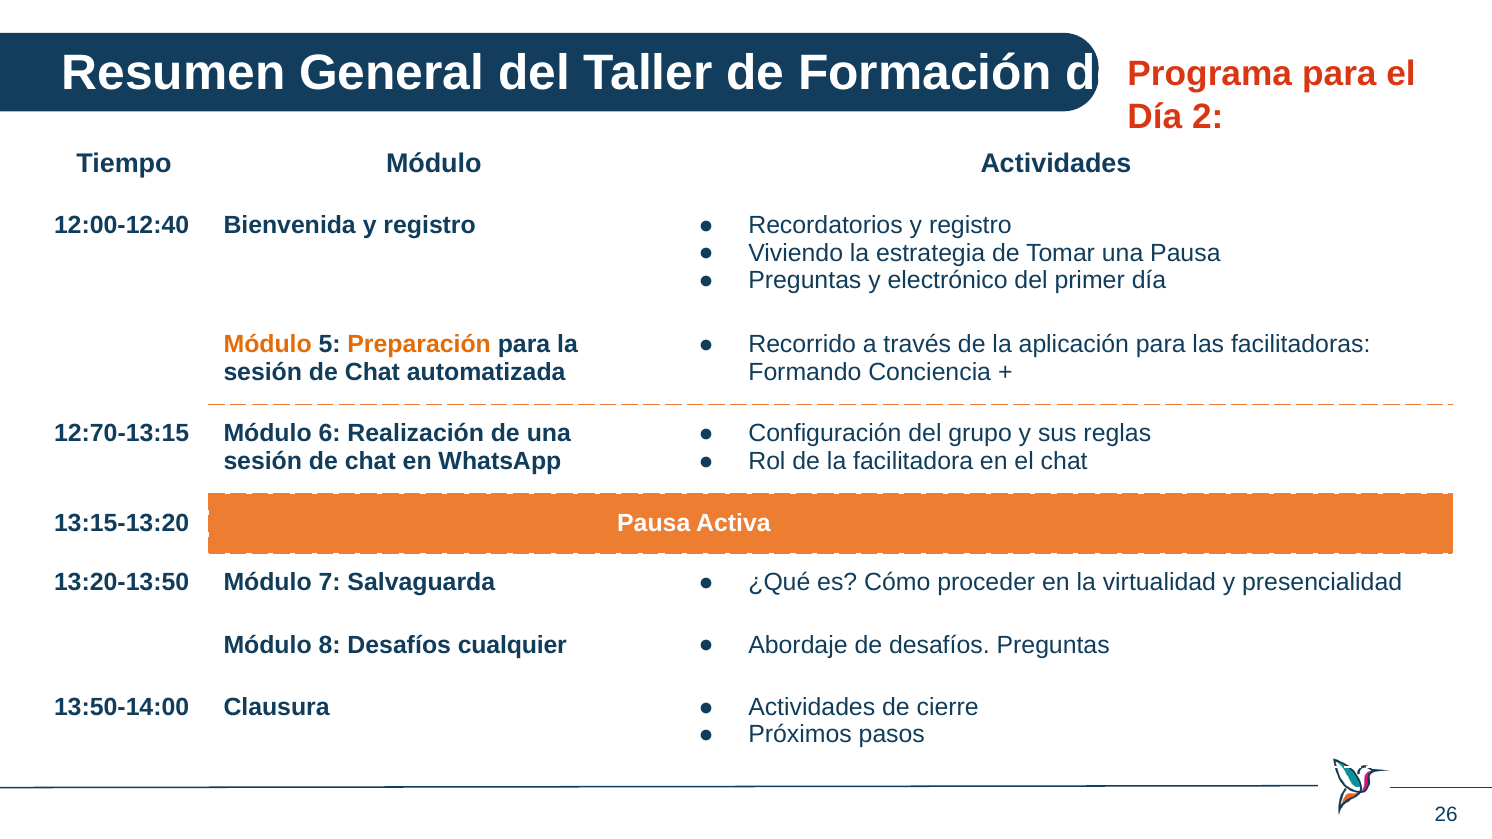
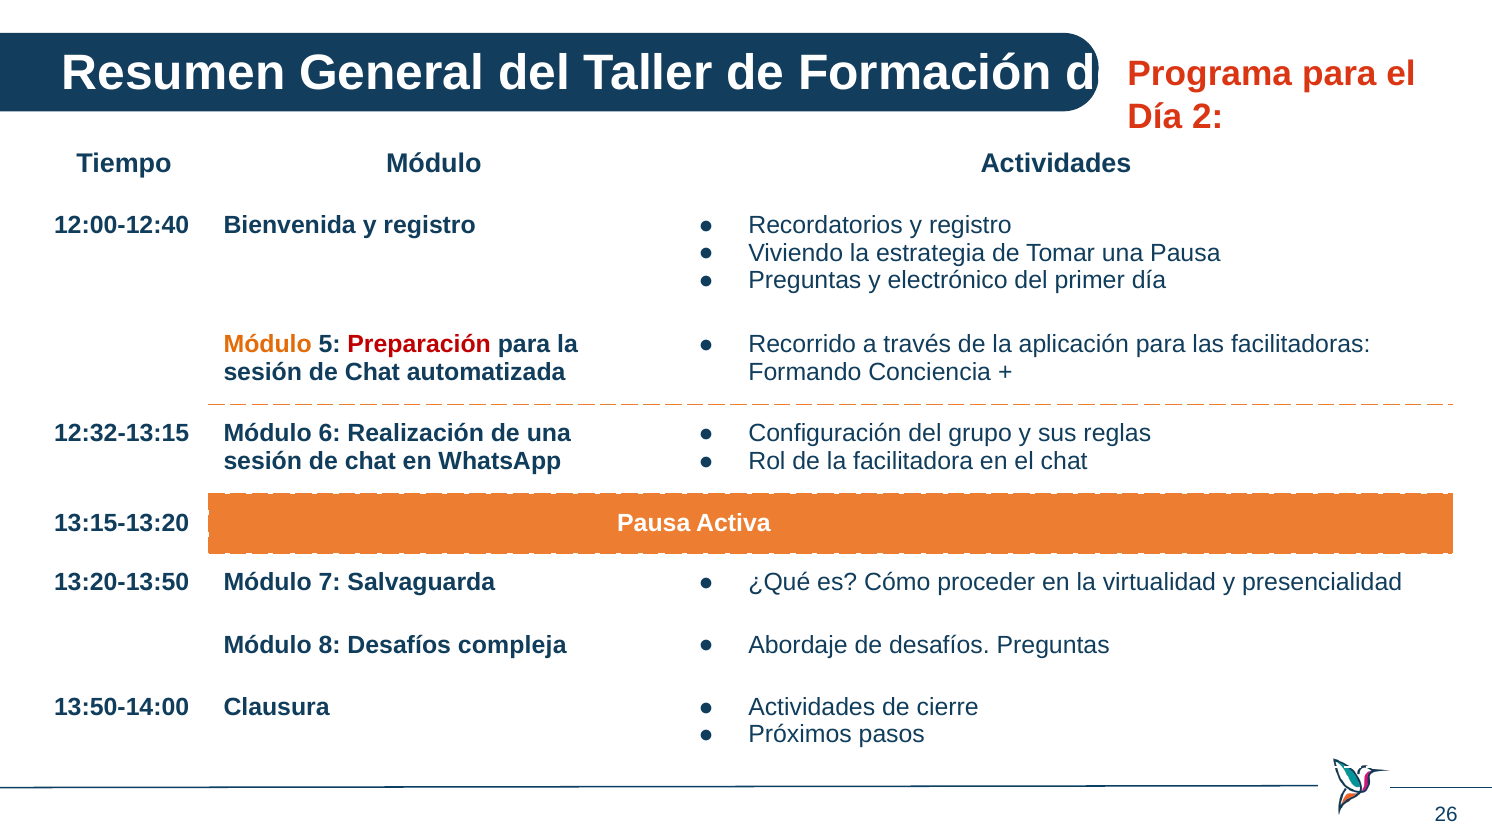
Preparación colour: orange -> red (419, 344)
12:70-13:15: 12:70-13:15 -> 12:32-13:15 (122, 434)
cualquier: cualquier -> compleja (512, 645)
